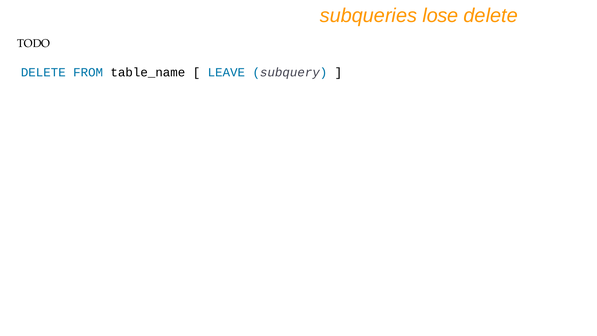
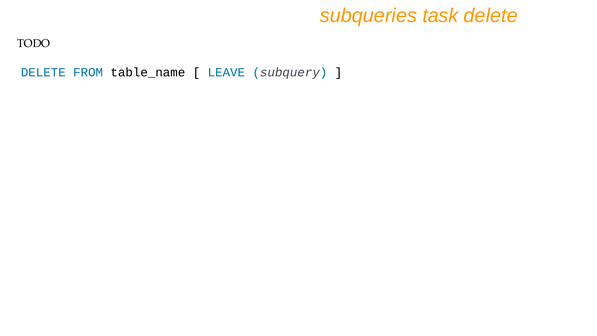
lose: lose -> task (440, 16)
